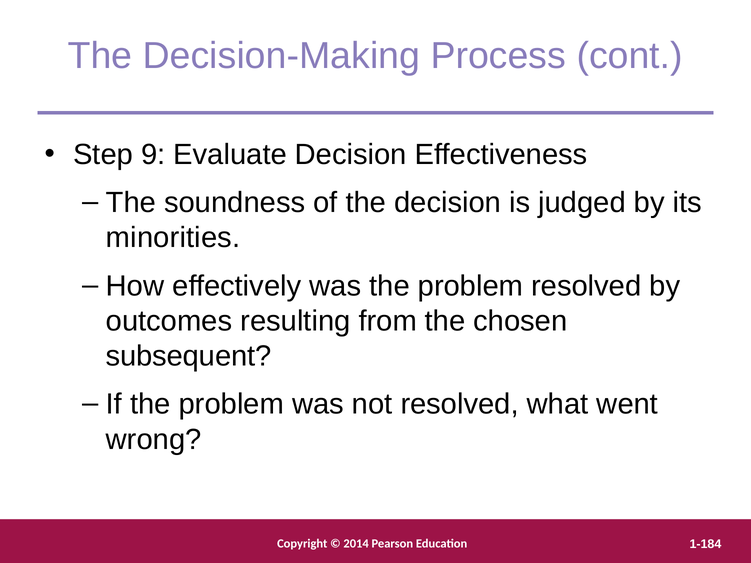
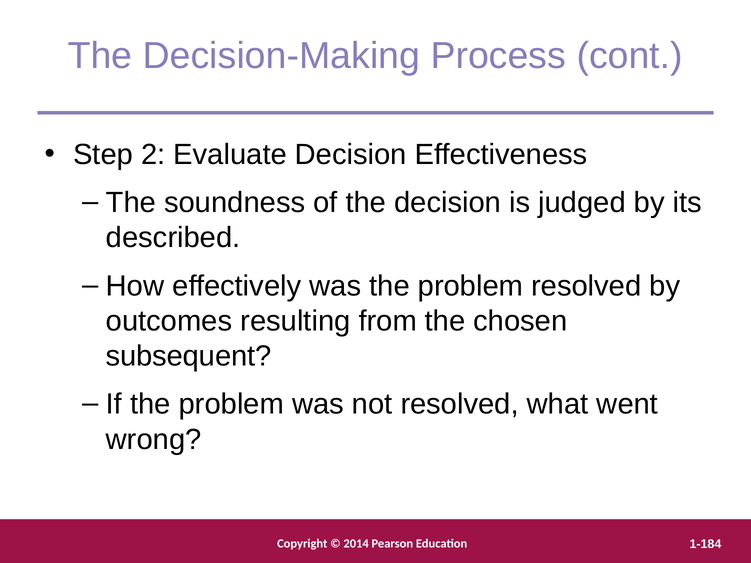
9: 9 -> 2 (153, 155)
minorities: minorities -> described (173, 238)
